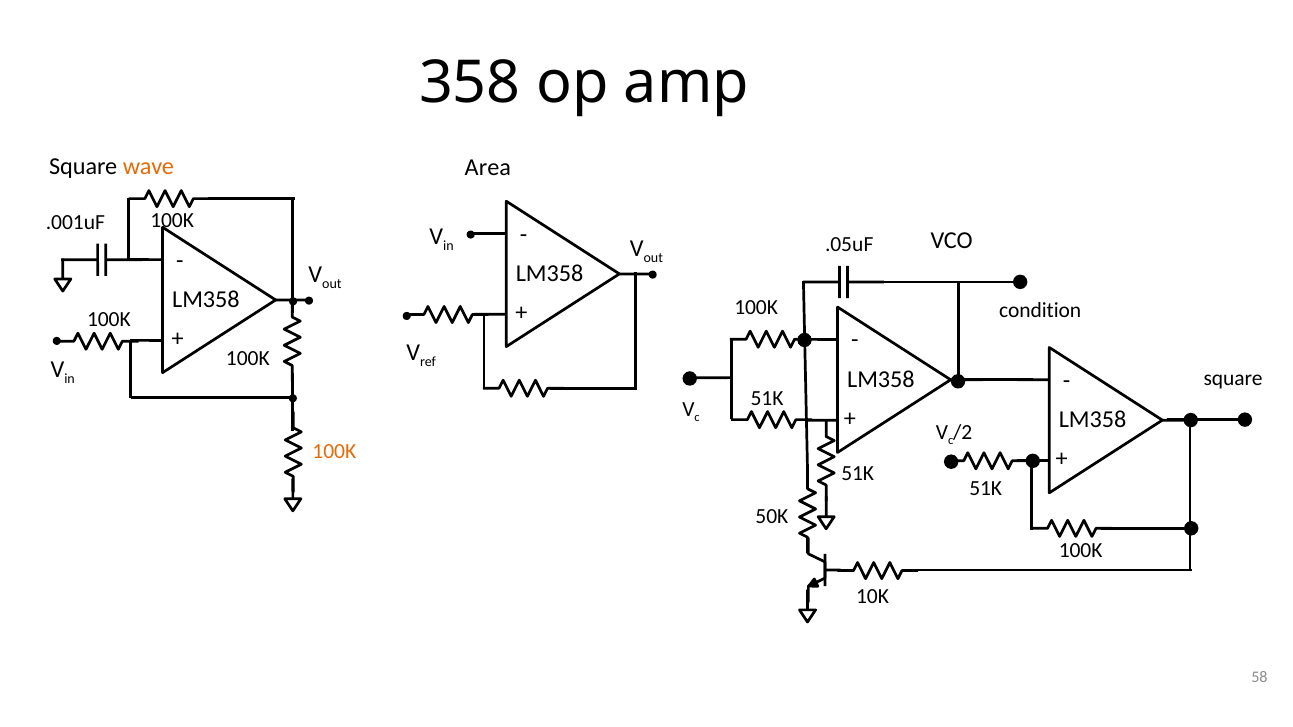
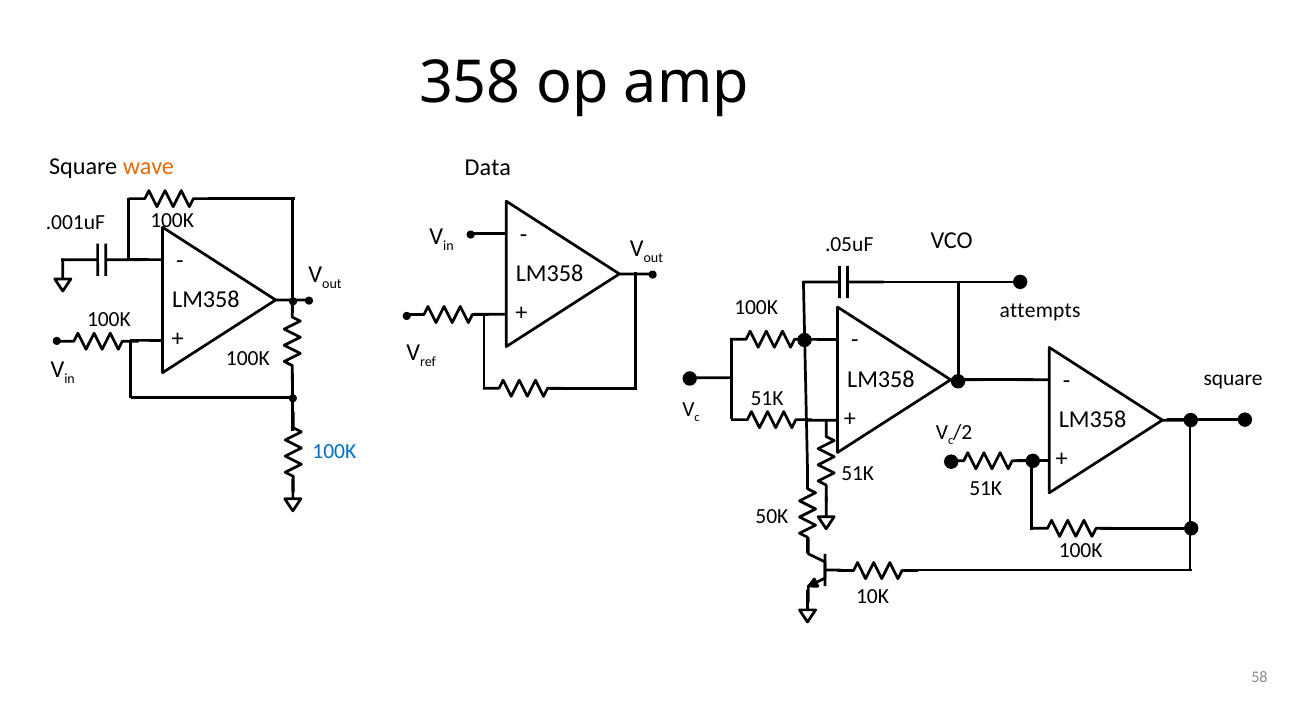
Area: Area -> Data (488, 167)
condition: condition -> attempts (1040, 310)
100K colour: orange -> blue (334, 452)
